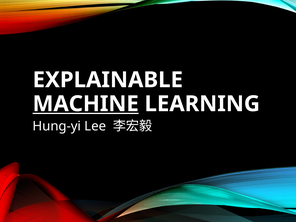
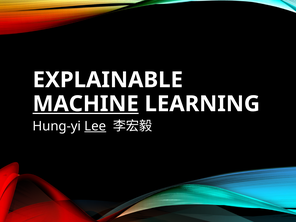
Lee underline: none -> present (95, 126)
